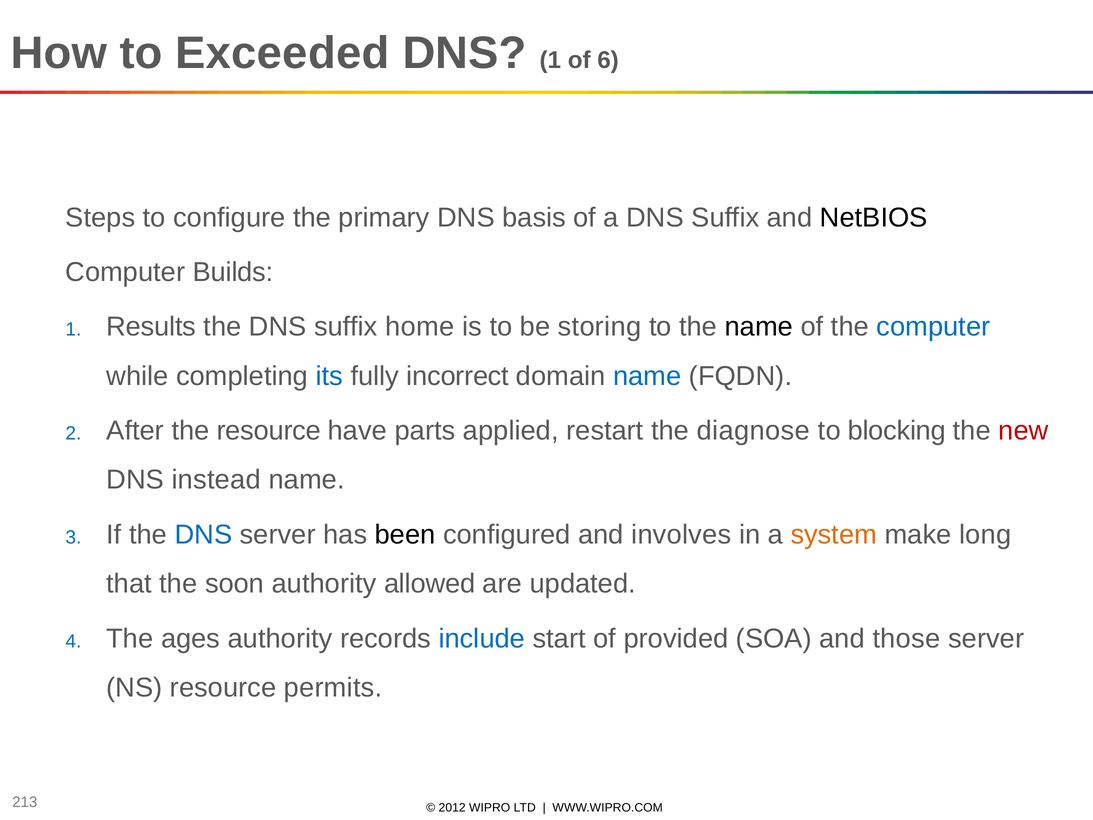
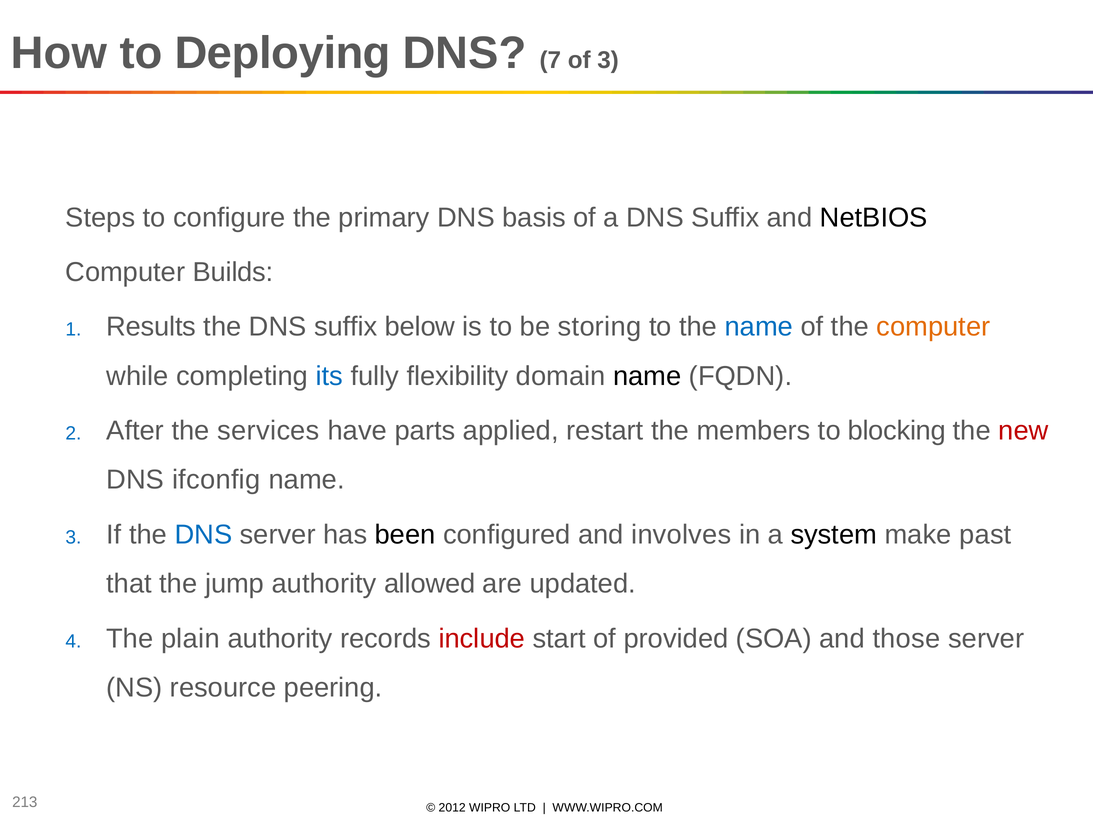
Exceeded: Exceeded -> Deploying (283, 53)
DNS 1: 1 -> 7 (550, 60)
of 6: 6 -> 3 (608, 60)
home: home -> below (420, 327)
name colour: black -> blue (759, 327)
computer colour: blue -> orange (933, 327)
incorrect: incorrect -> flexibility (458, 376)
name colour: blue -> black (647, 376)
the resource: resource -> services (269, 431)
diagnose: diagnose -> members (754, 431)
instead: instead -> ifconfig (216, 480)
system colour: orange -> black (834, 534)
long: long -> past (985, 534)
soon: soon -> jump (235, 584)
ages: ages -> plain (190, 638)
include colour: blue -> red (482, 638)
permits: permits -> peering (333, 687)
